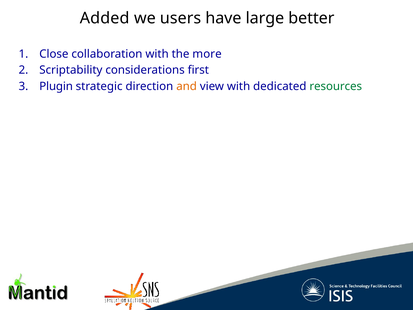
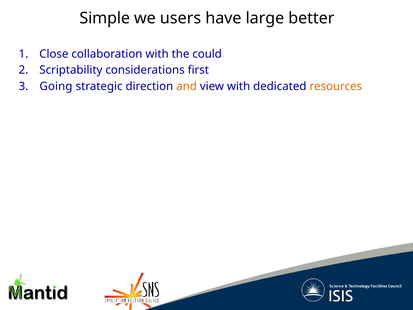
Added: Added -> Simple (105, 18)
more: more -> could (207, 54)
Plugin: Plugin -> Going (56, 86)
resources colour: green -> orange (336, 86)
